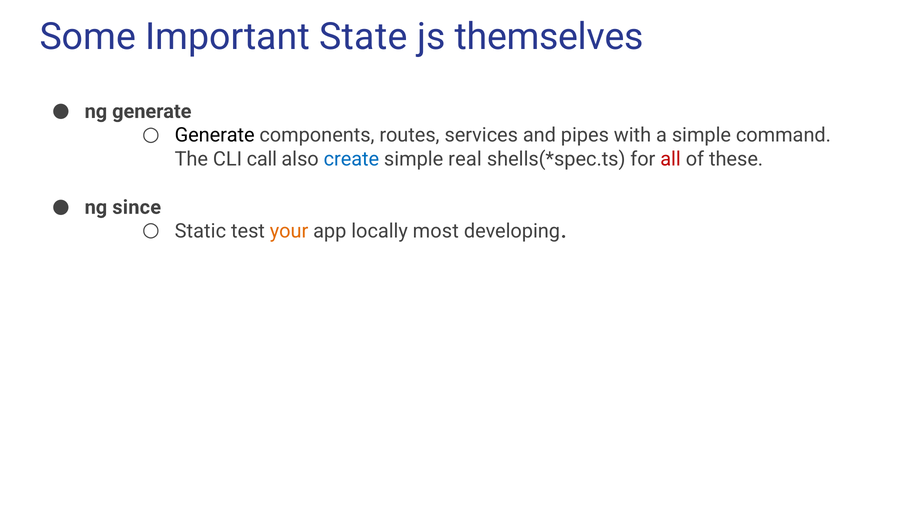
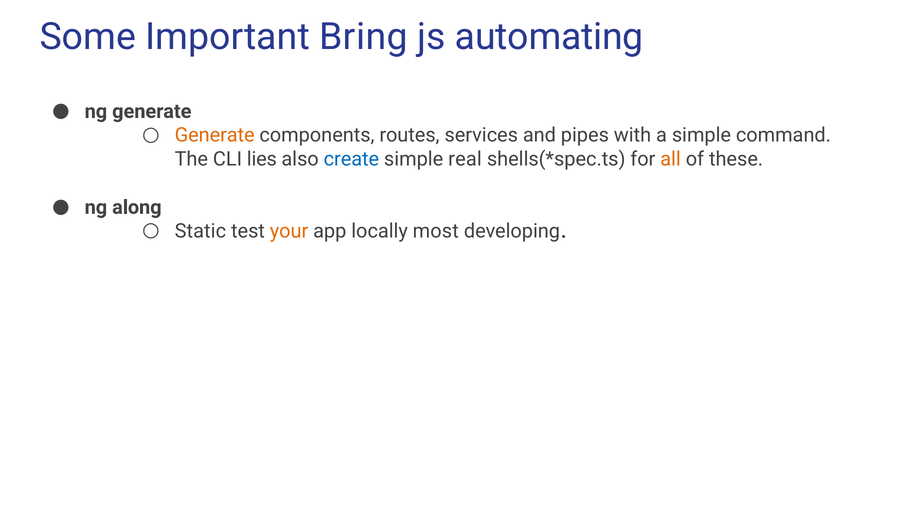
State: State -> Bring (363, 37)
themselves: themselves -> automating (549, 37)
Generate colour: black -> orange (215, 135)
call: call -> lies (262, 159)
all colour: red -> orange (671, 159)
since: since -> along (137, 207)
